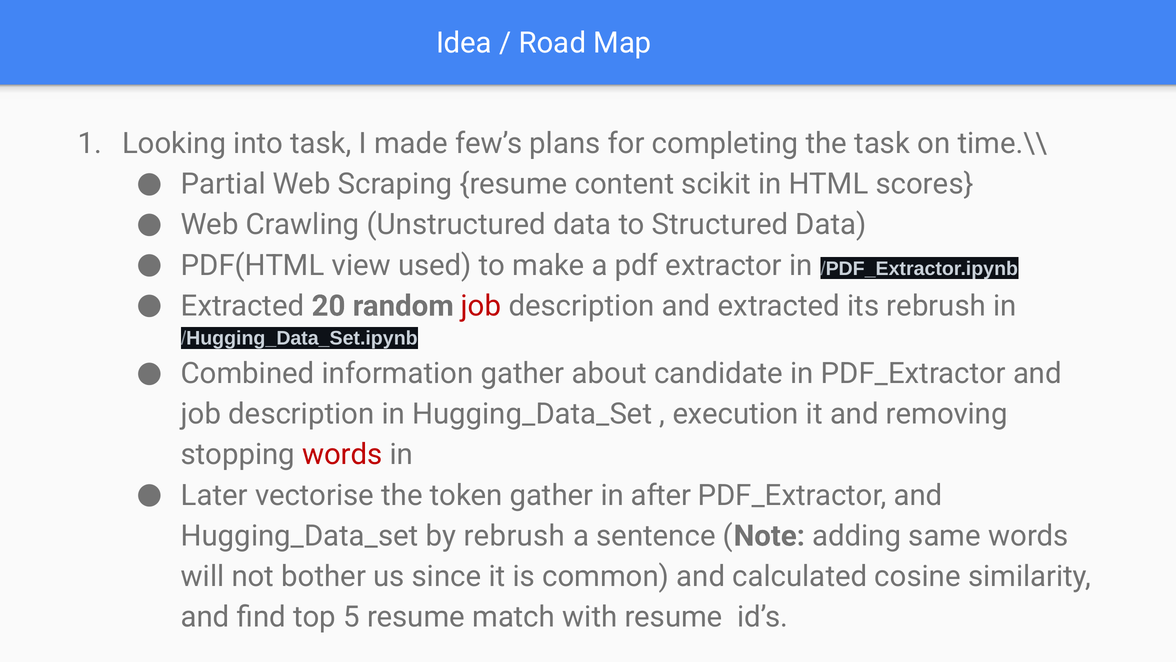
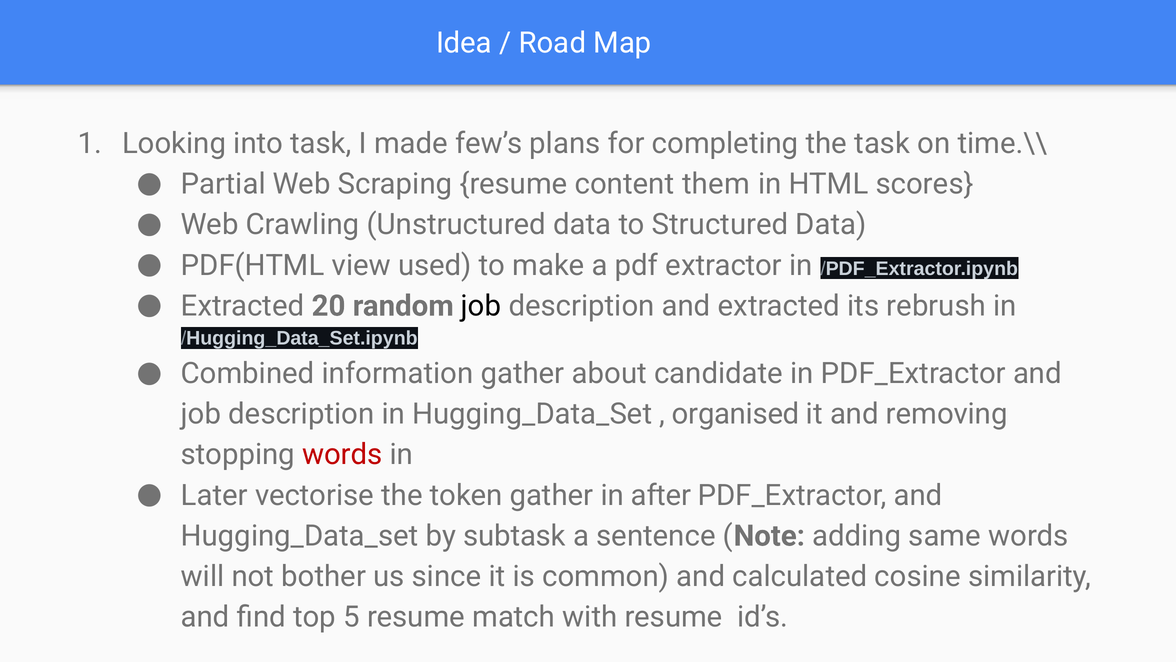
scikit: scikit -> them (716, 184)
job colour: red -> black (481, 306)
execution: execution -> organised (736, 414)
by rebrush: rebrush -> subtask (515, 536)
